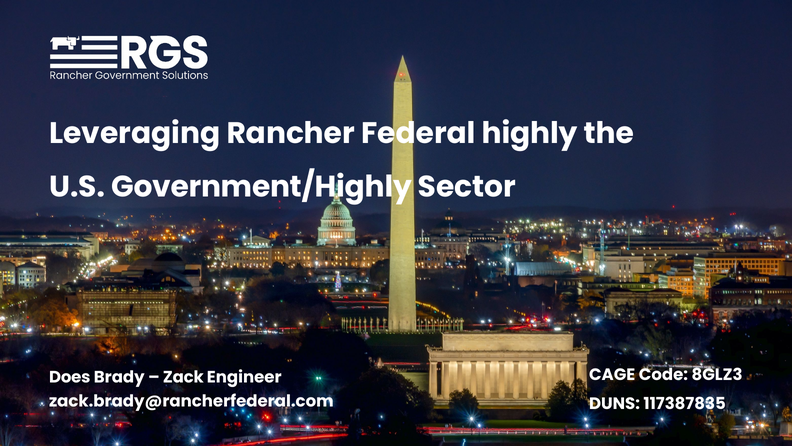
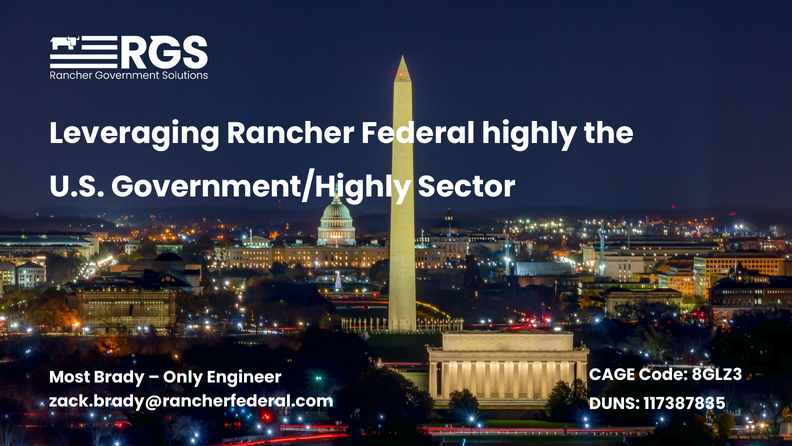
Does: Does -> Most (70, 377)
Zack: Zack -> Only (183, 377)
